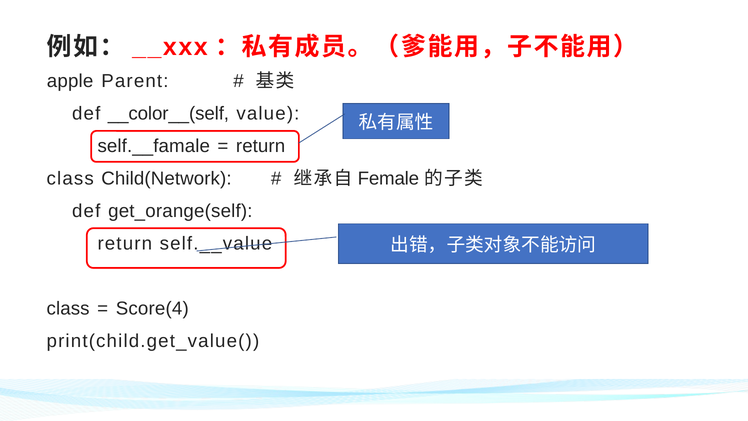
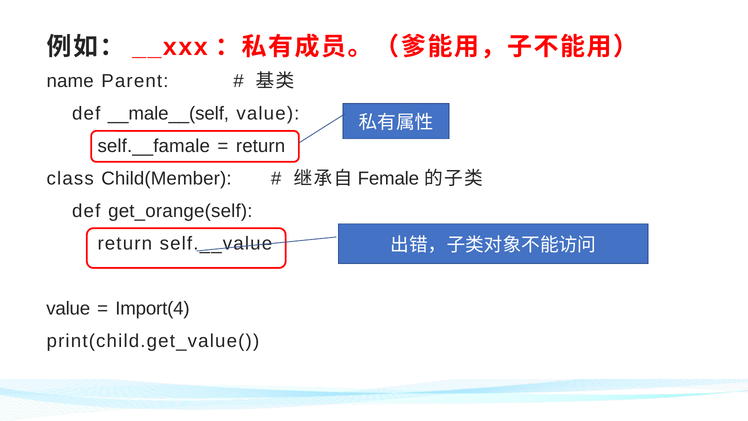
apple: apple -> name (70, 81)
__color__(self: __color__(self -> __male__(self (168, 114)
Child(Network: Child(Network -> Child(Member (166, 179)
class: class -> value (68, 309)
Score(4: Score(4 -> Import(4 (152, 309)
